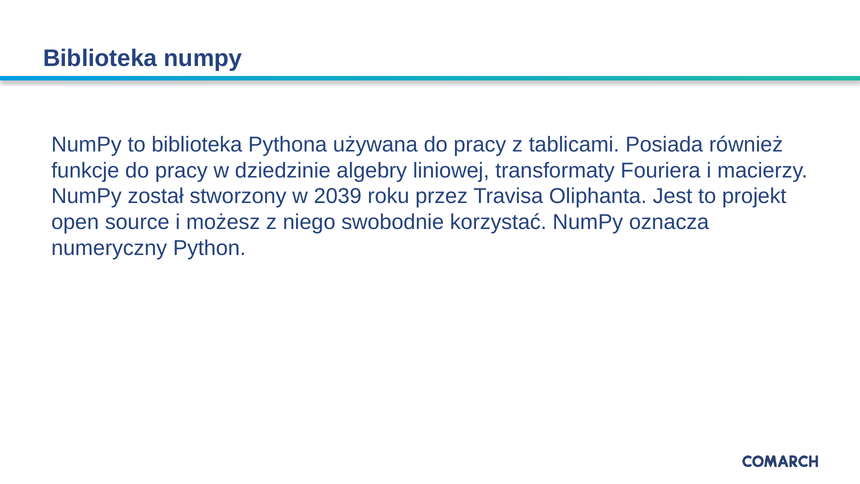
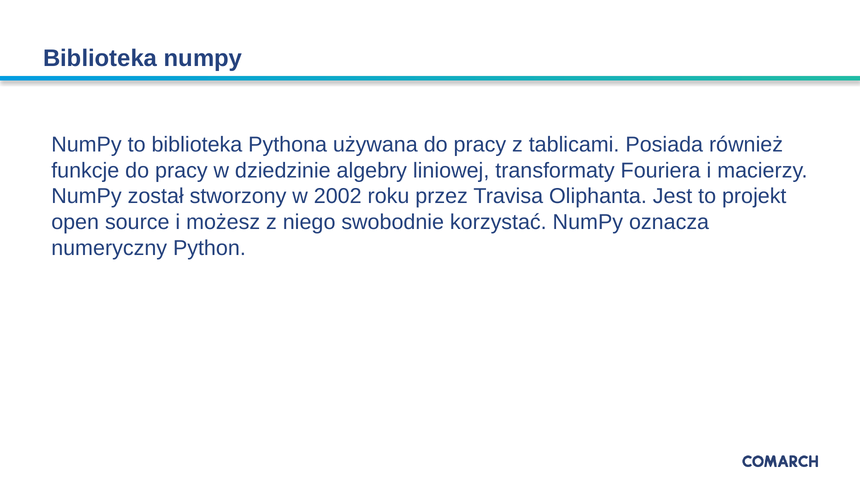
2039: 2039 -> 2002 (338, 196)
